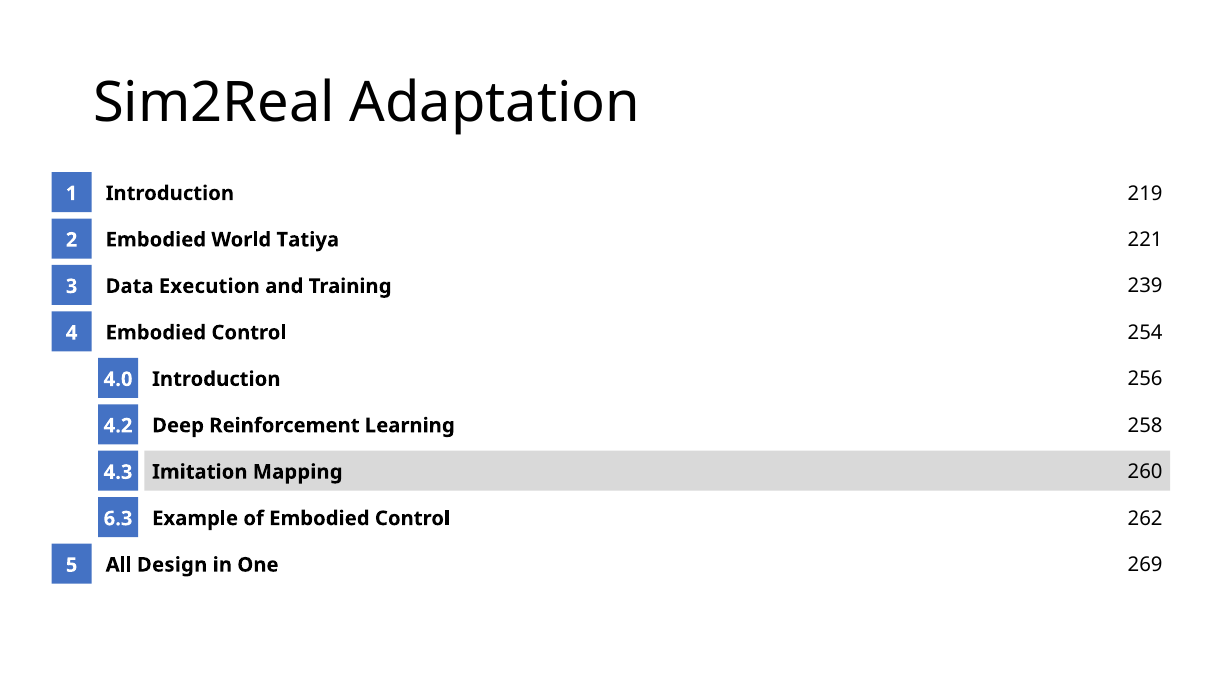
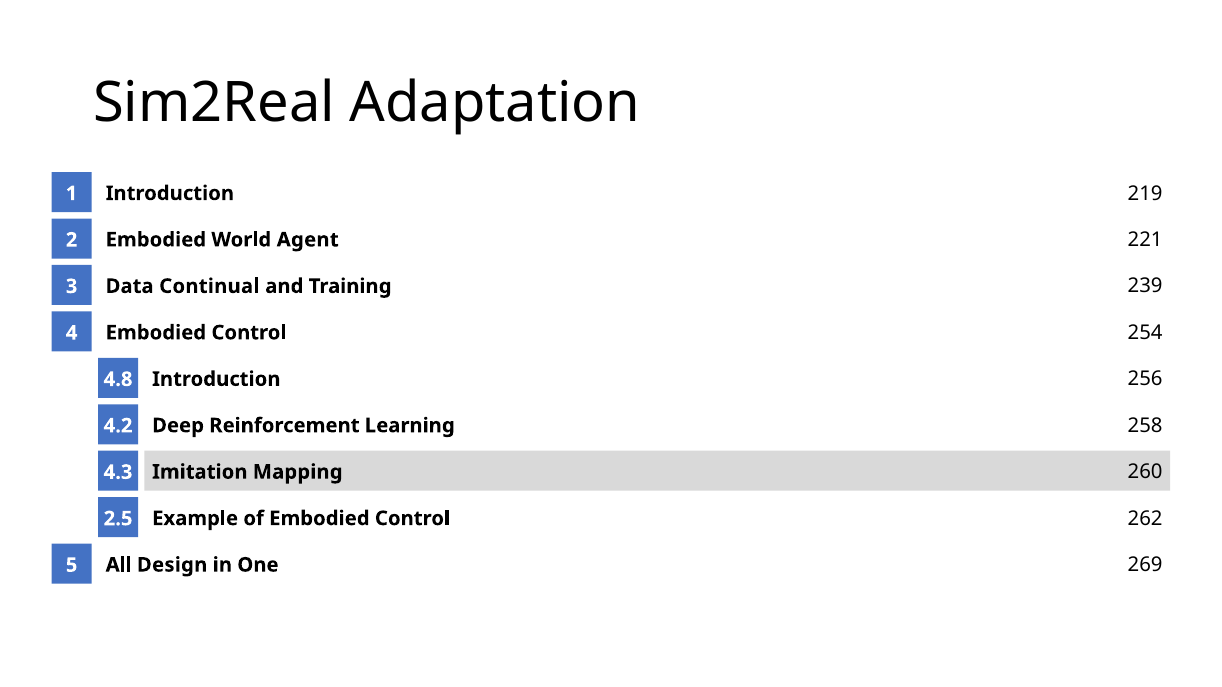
Tatiya: Tatiya -> Agent (308, 240)
Execution: Execution -> Continual (209, 286)
4.0: 4.0 -> 4.8 (118, 380)
6.3: 6.3 -> 2.5 (118, 519)
